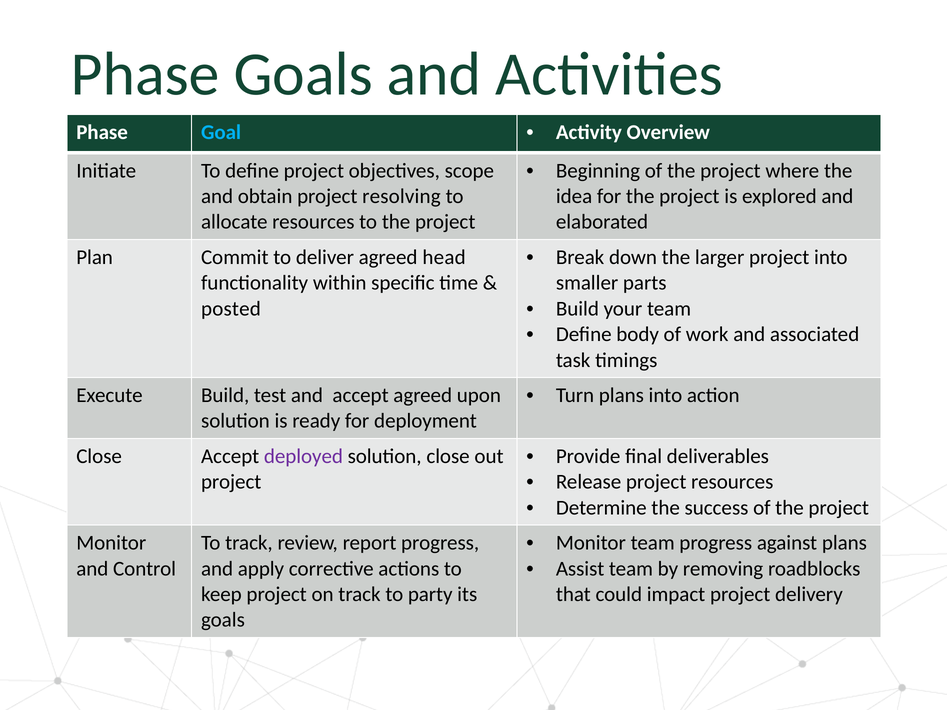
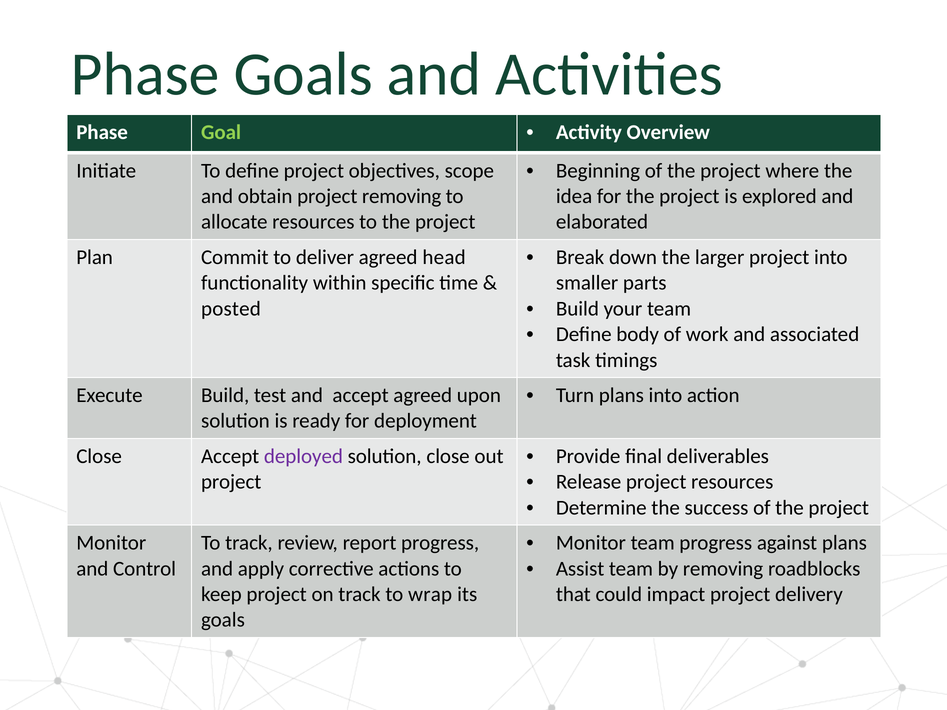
Goal colour: light blue -> light green (221, 132)
project resolving: resolving -> removing (402, 196)
party: party -> wrap (430, 595)
